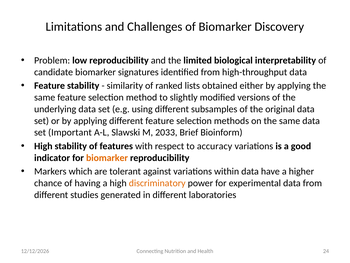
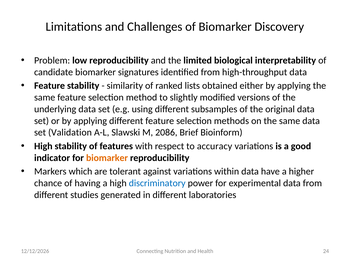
Important: Important -> Validation (70, 132)
2033: 2033 -> 2086 (166, 132)
discriminatory colour: orange -> blue (157, 183)
